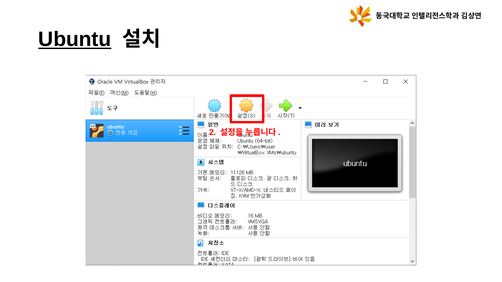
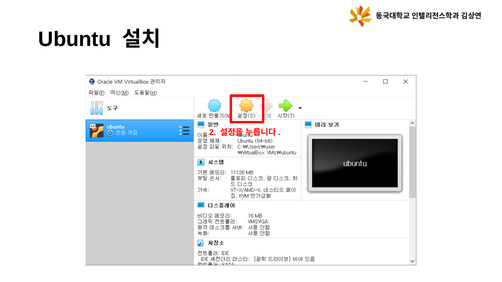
Ubuntu underline: present -> none (75, 39)
